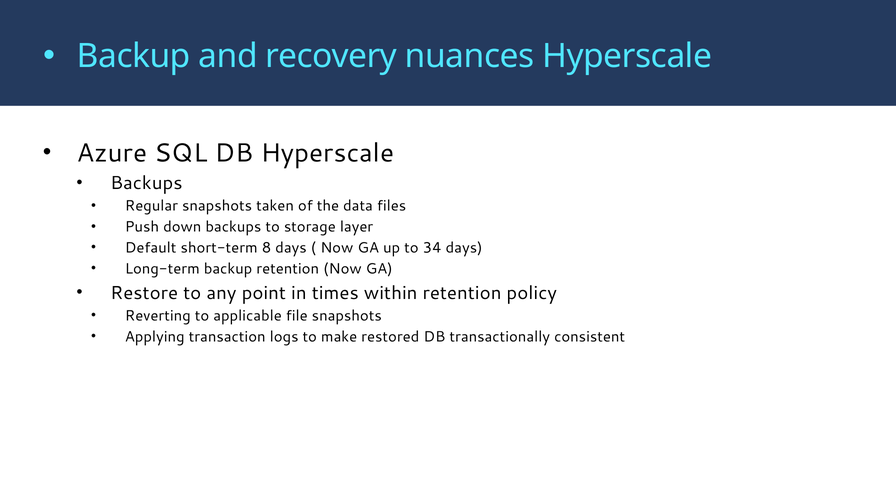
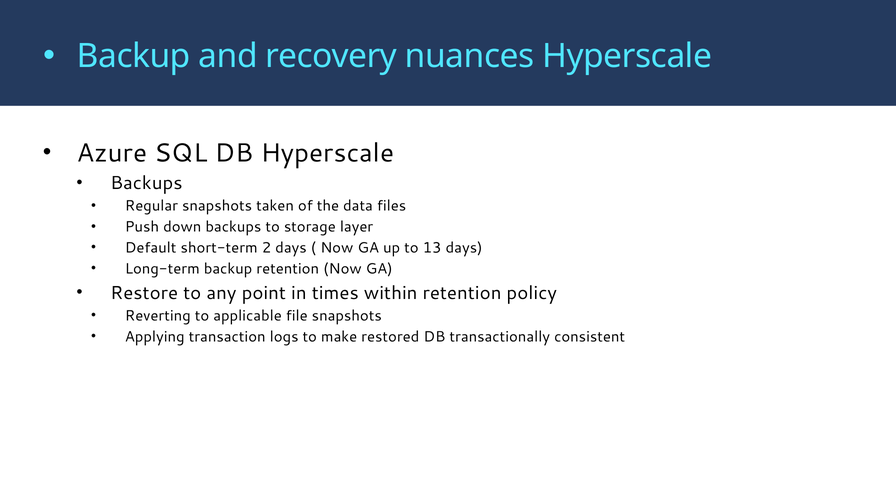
8: 8 -> 2 (266, 248)
34: 34 -> 13 (432, 248)
